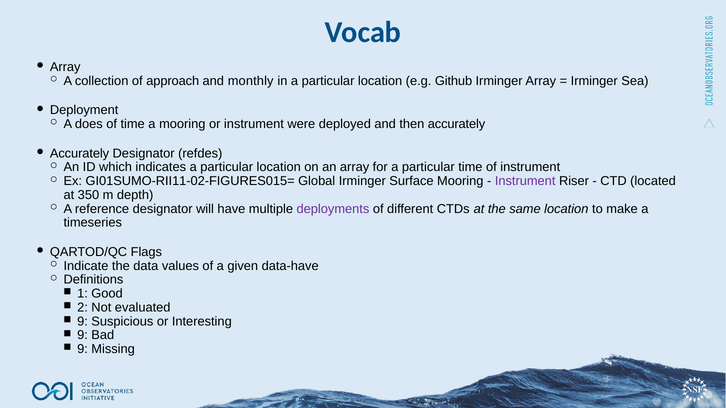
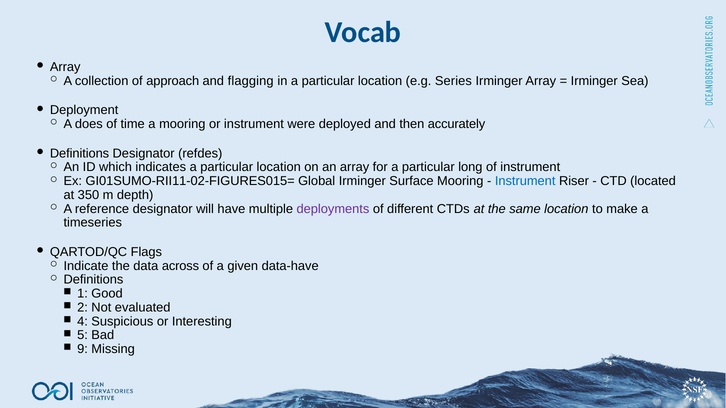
monthly: monthly -> flagging (251, 81)
Github: Github -> Series (453, 81)
Accurately: Accurately -> Definitions (80, 153)
particular time: time -> long (470, 167)
Instrument colour: purple -> blue (525, 181)
values: values -> across (180, 266)
9: 9 -> 4 (82, 322)
9: 9 -> 5 (82, 335)
